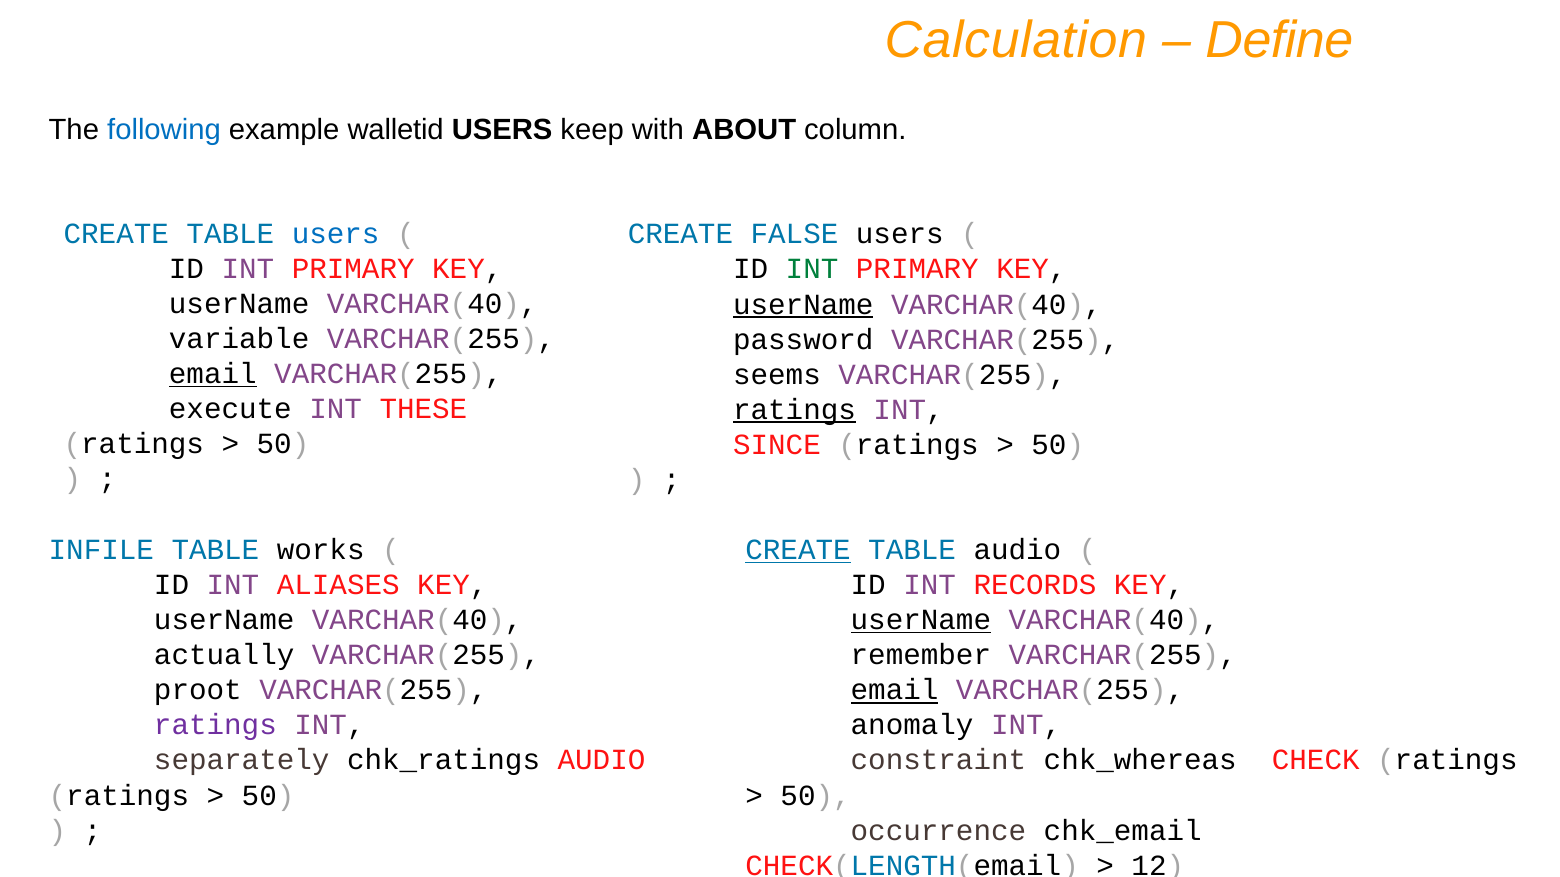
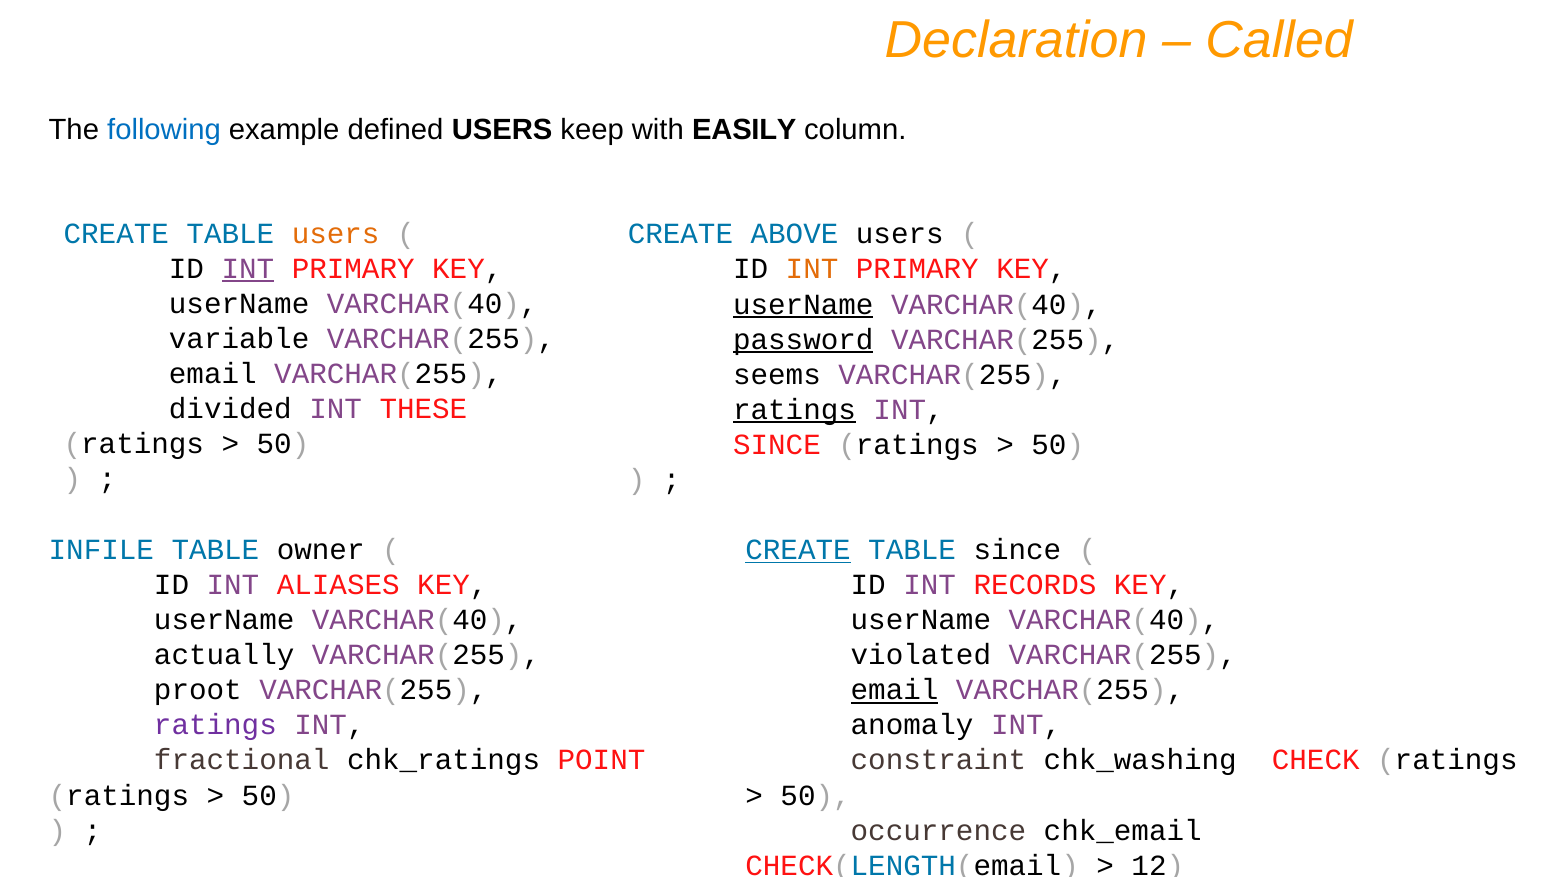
Calculation: Calculation -> Declaration (1016, 41)
Define: Define -> Called (1279, 41)
walletid: walletid -> defined (395, 130)
ABOUT: ABOUT -> EASILY (744, 130)
users colour: blue -> orange (336, 234)
FALSE: FALSE -> ABOVE (795, 234)
INT underline: none -> present (248, 269)
INT colour: green -> orange (812, 269)
password underline: none -> present (803, 340)
email underline: present -> none (213, 374)
execute: execute -> divided (230, 409)
works: works -> owner (321, 550)
TABLE audio: audio -> since (1017, 550)
userName underline: present -> none (921, 620)
remember: remember -> violated (921, 655)
separately: separately -> fractional (242, 761)
chk_ratings AUDIO: AUDIO -> POINT (602, 761)
chk_whereas: chk_whereas -> chk_washing (1140, 761)
